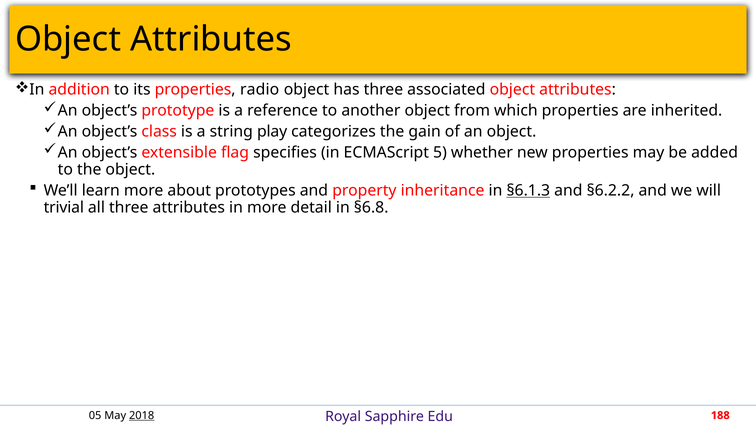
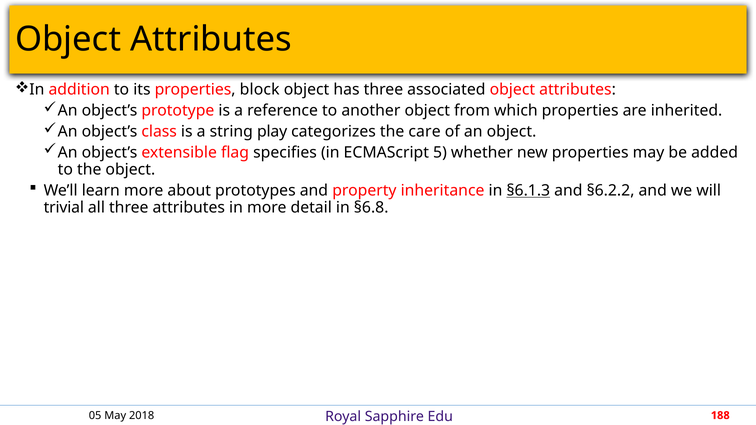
radio: radio -> block (260, 90)
gain: gain -> care (425, 132)
2018 underline: present -> none (142, 416)
